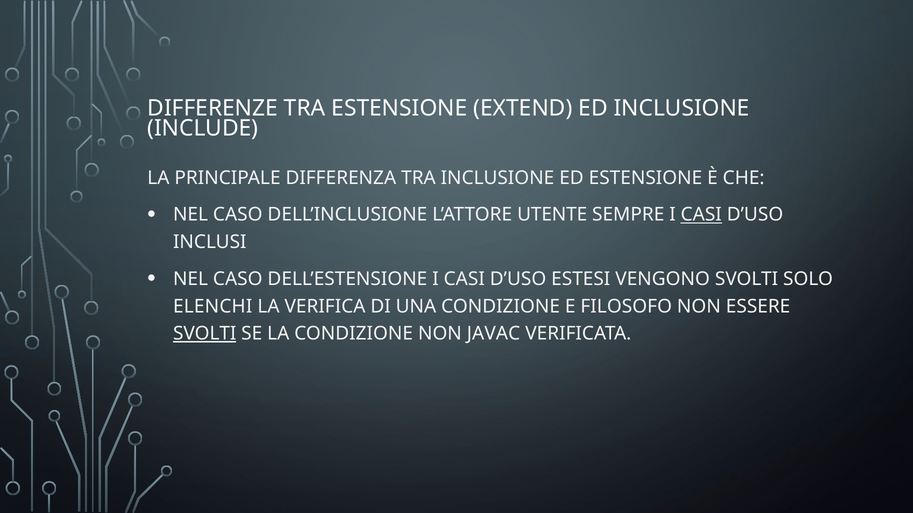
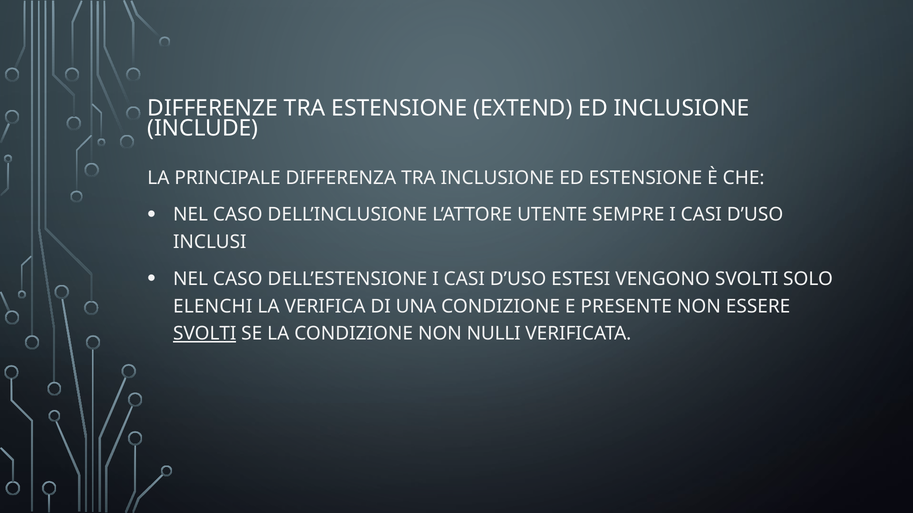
CASI underline: present -> none (701, 215)
FILOSOFO: FILOSOFO -> PRESENTE (626, 307)
JAVAC: JAVAC -> NULLI (494, 334)
